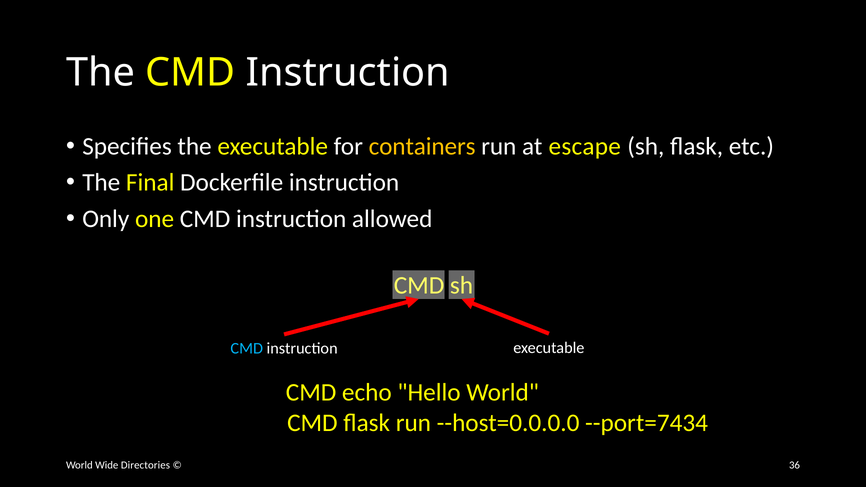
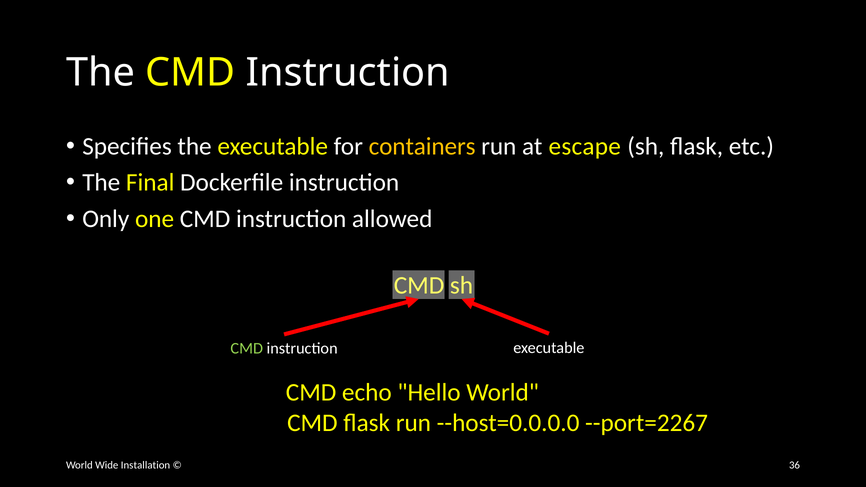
CMD colour: light blue -> light green (247, 349)
--port=7434: --port=7434 -> --port=2267 (647, 423)
Directories: Directories -> Installation (145, 465)
